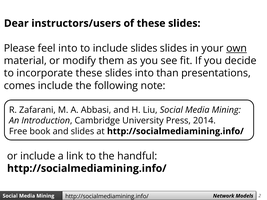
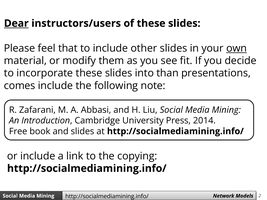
Dear underline: none -> present (16, 23)
feel into: into -> that (68, 48)
include slides: slides -> other (144, 48)
handful: handful -> copying (137, 156)
